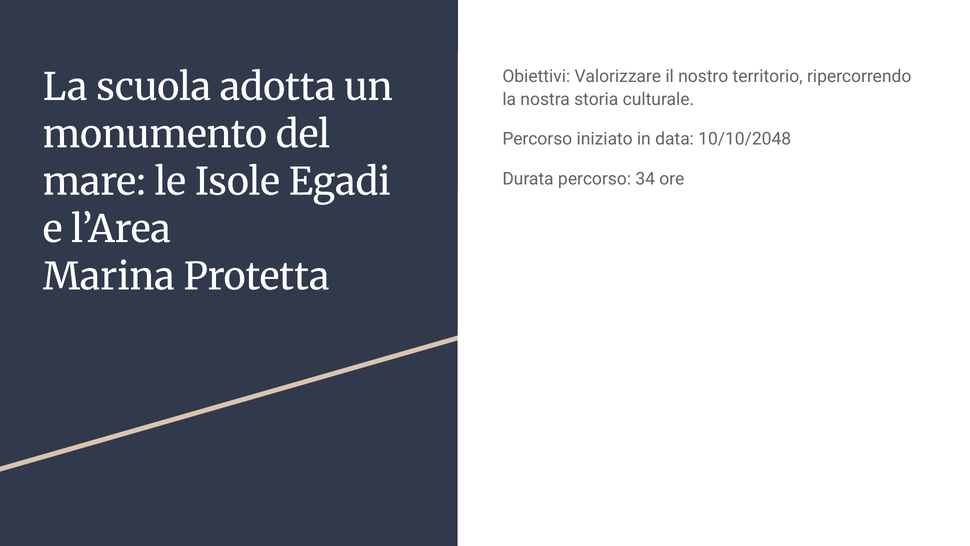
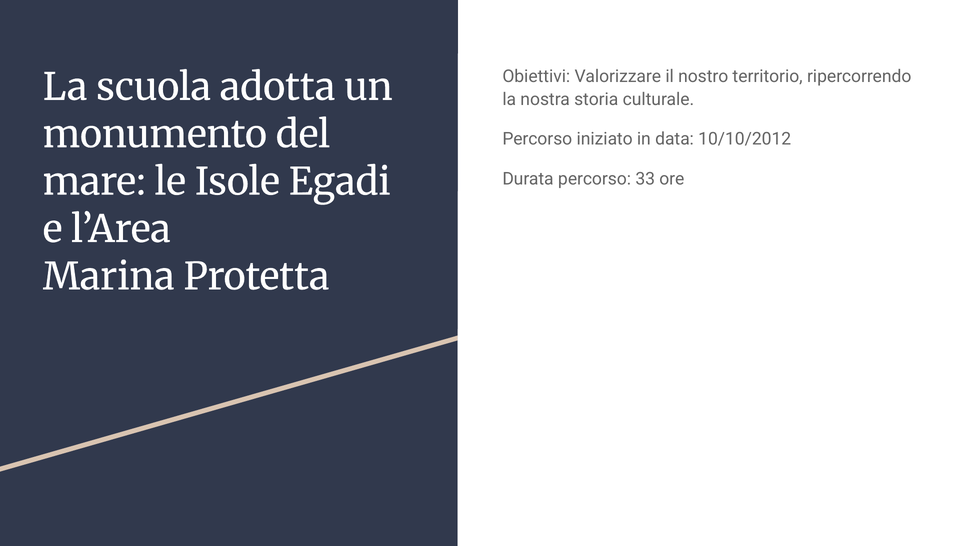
10/10/2048: 10/10/2048 -> 10/10/2012 (745, 139)
34: 34 -> 33 (645, 179)
